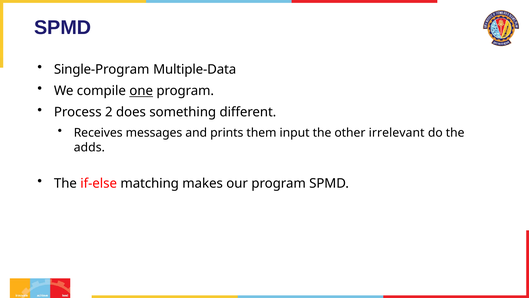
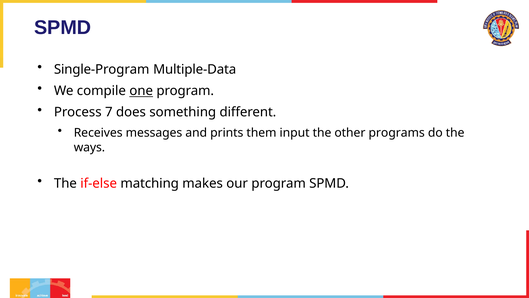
2: 2 -> 7 (109, 112)
irrelevant: irrelevant -> programs (397, 133)
adds: adds -> ways (89, 147)
